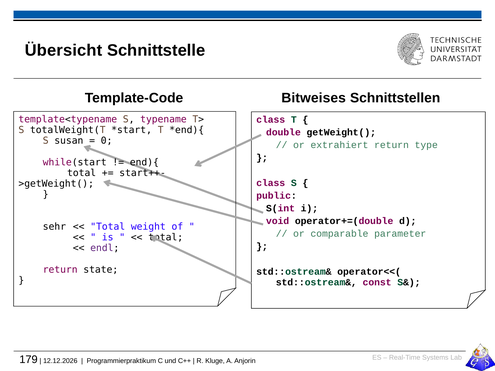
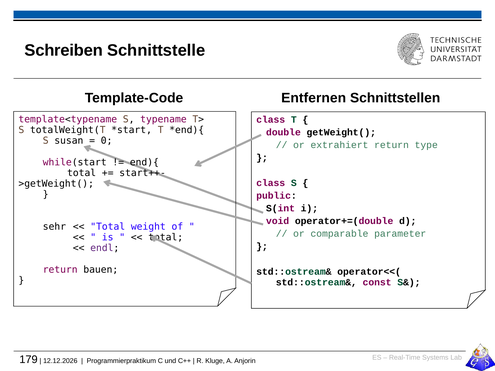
Übersicht: Übersicht -> Schreiben (64, 50)
Bitweises: Bitweises -> Entfernen (314, 98)
state: state -> bauen (101, 270)
